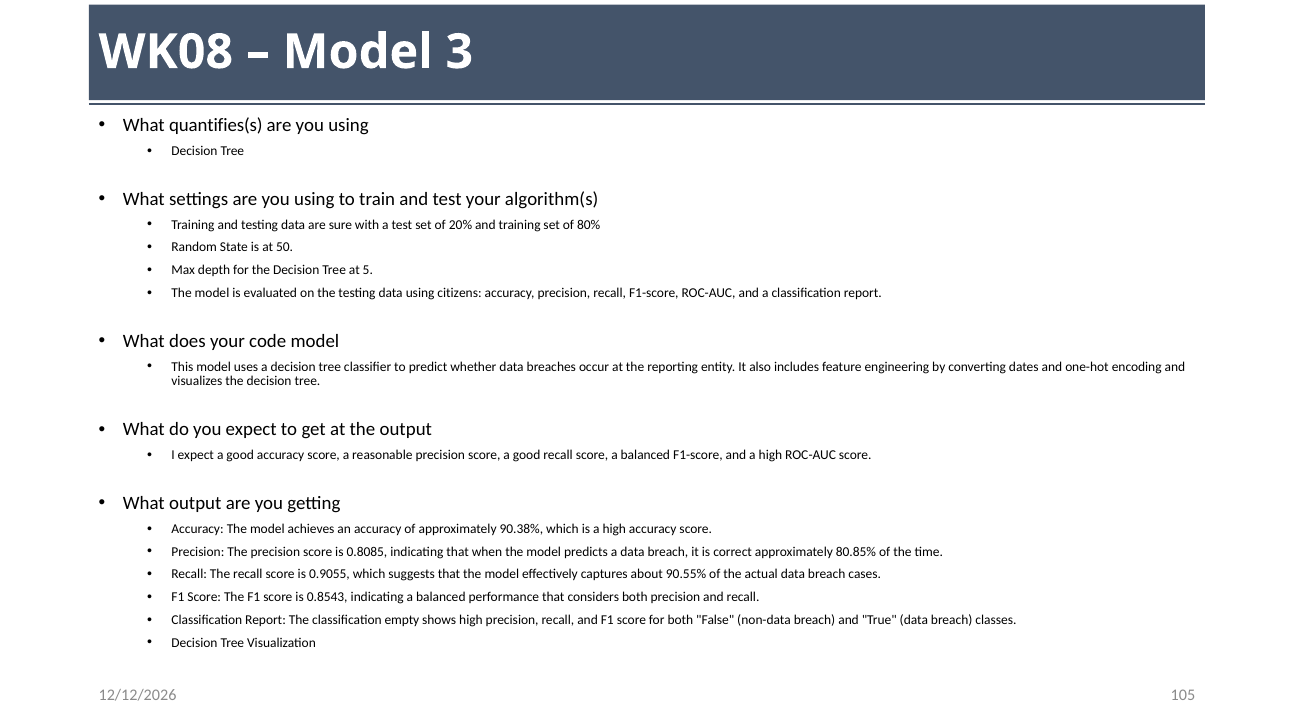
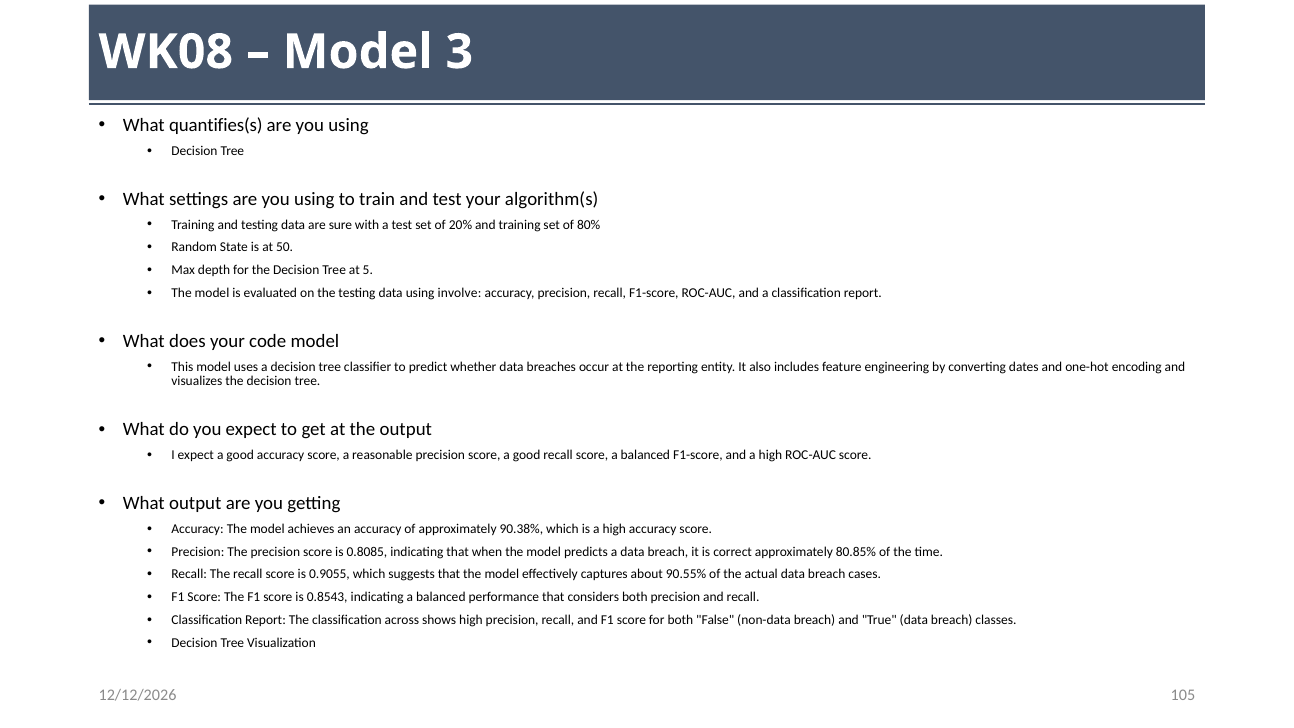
citizens: citizens -> involve (459, 293)
empty: empty -> across (402, 620)
